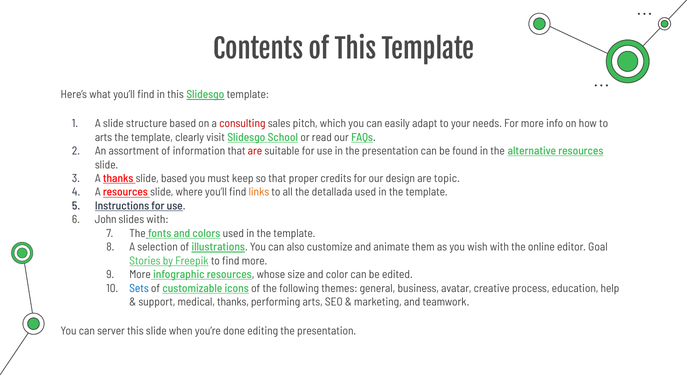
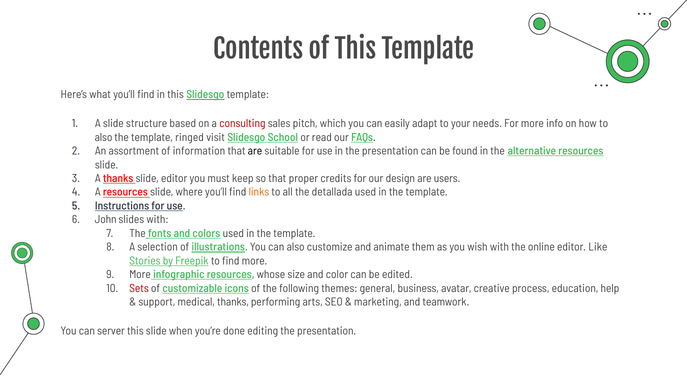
arts: arts -> also (104, 137)
clearly: clearly -> ringed (190, 137)
are colour: red -> black (255, 151)
slide based: based -> editor (174, 179)
topic: topic -> users (447, 179)
Goal: Goal -> Like (598, 247)
Sets colour: blue -> red (139, 289)
